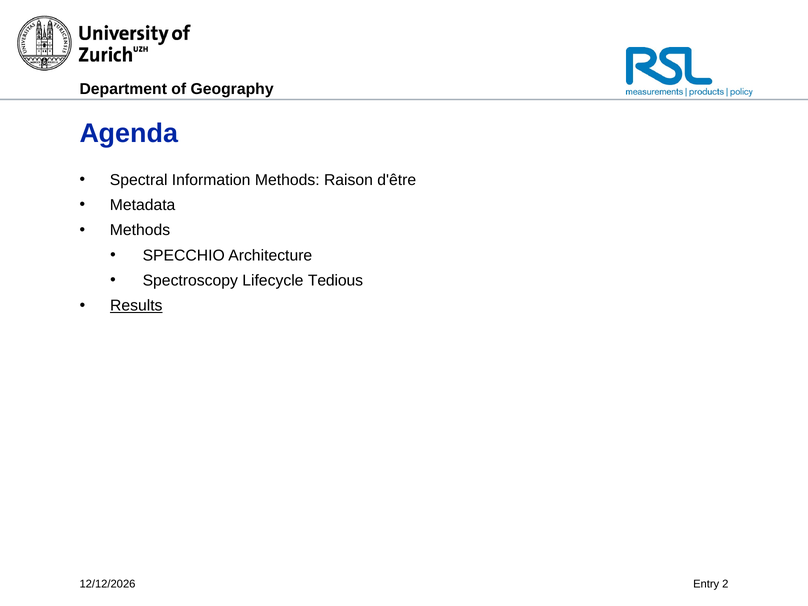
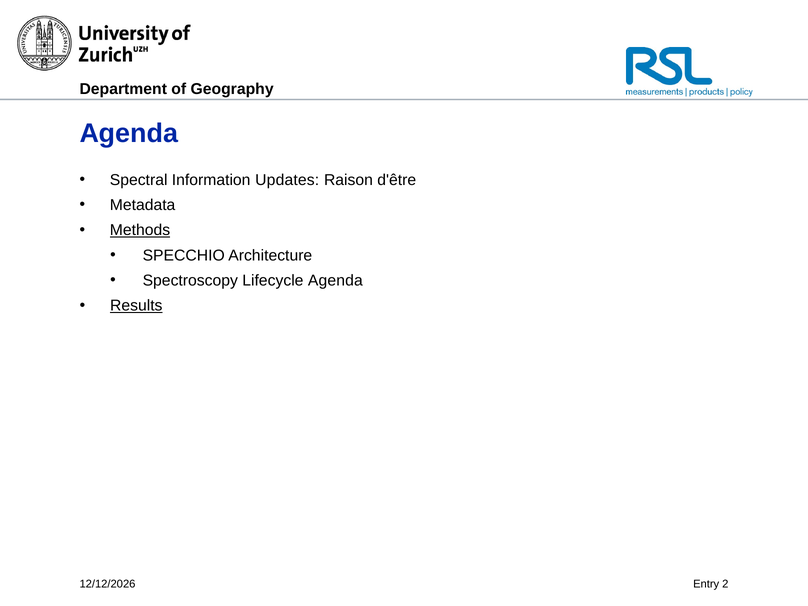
Information Methods: Methods -> Updates (287, 180)
Methods underline: none -> present (140, 230)
Lifecycle Tedious: Tedious -> Agenda (335, 281)
